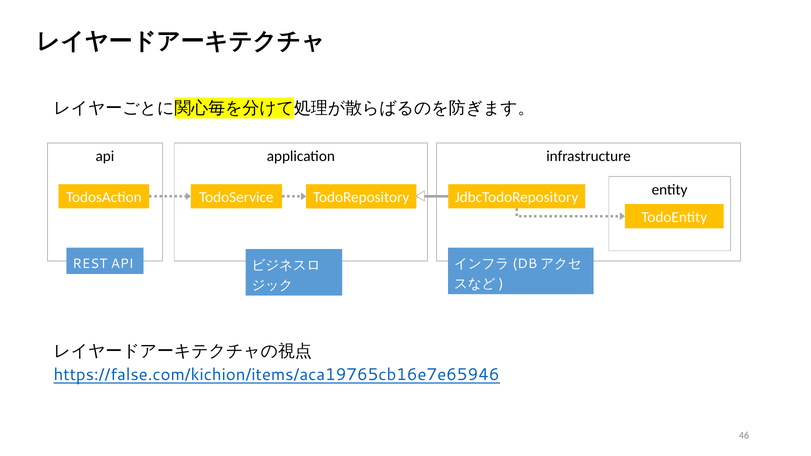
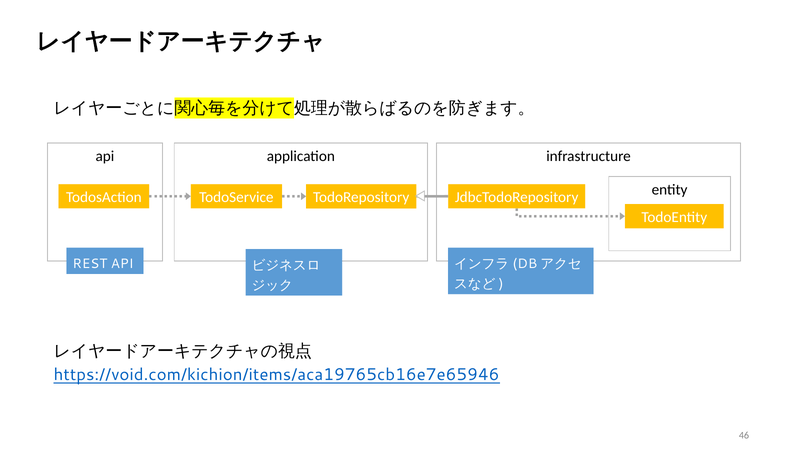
https://false.com/kichion/items/aca19765cb16e7e65946: https://false.com/kichion/items/aca19765cb16e7e65946 -> https://void.com/kichion/items/aca19765cb16e7e65946 (277, 375)
